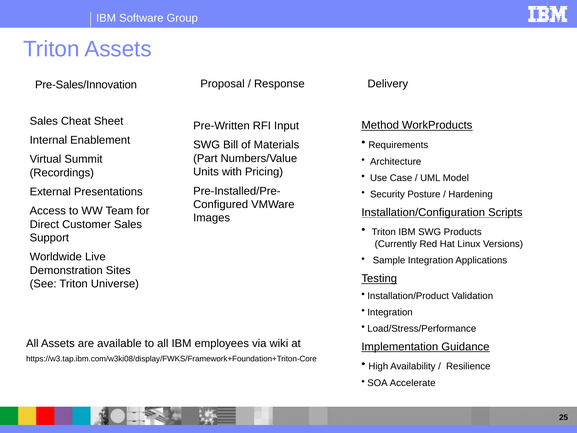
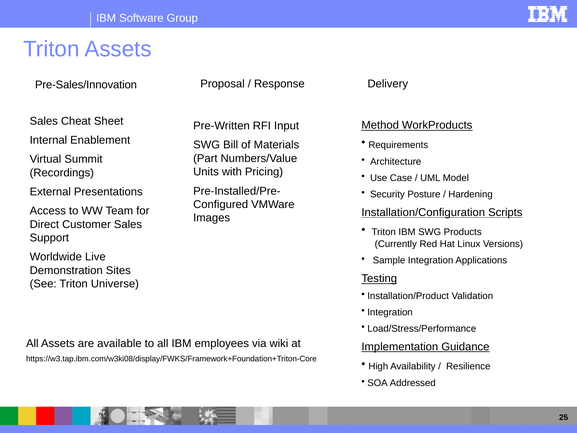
Accelerate: Accelerate -> Addressed (413, 383)
